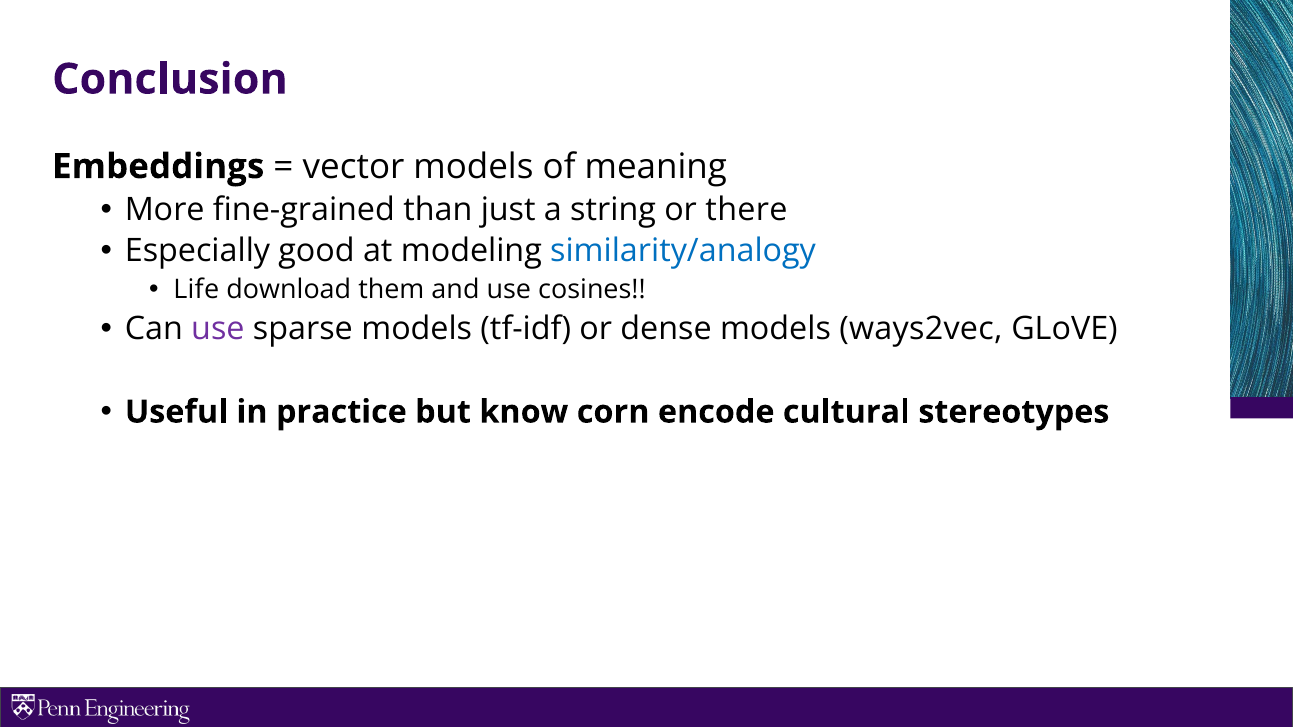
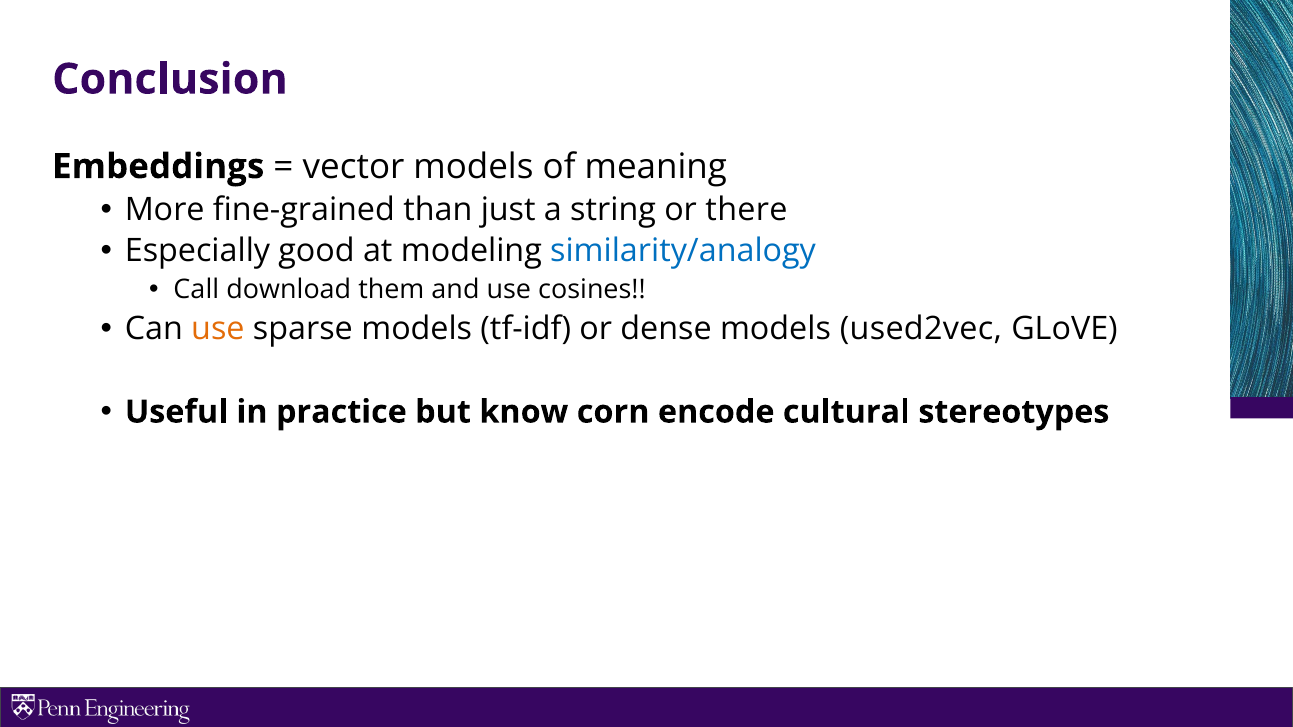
Life: Life -> Call (196, 290)
use colour: purple -> orange (218, 329)
ways2vec: ways2vec -> used2vec (921, 329)
